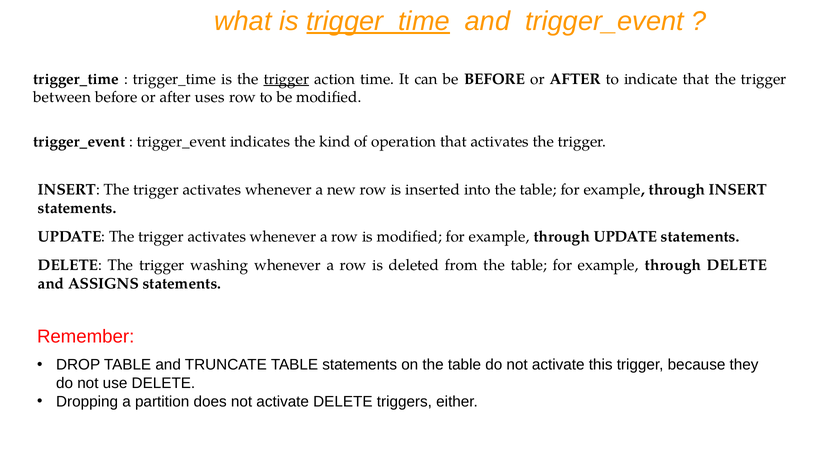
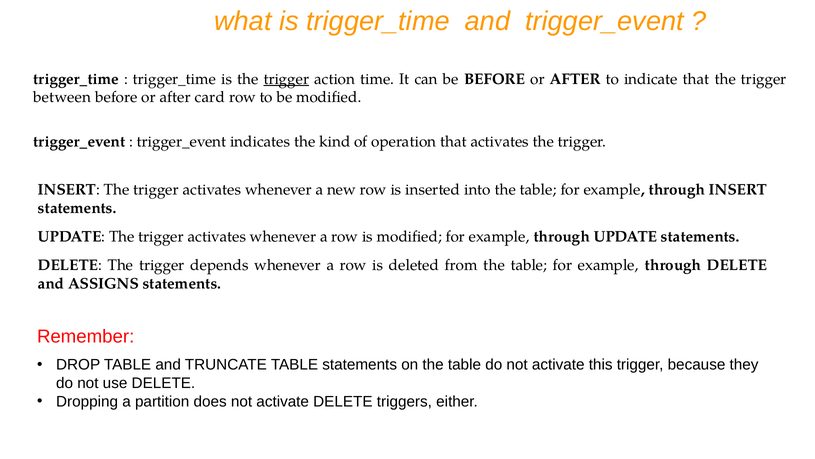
trigger_time underline: present -> none (378, 21)
uses: uses -> card (210, 97)
washing: washing -> depends (219, 265)
